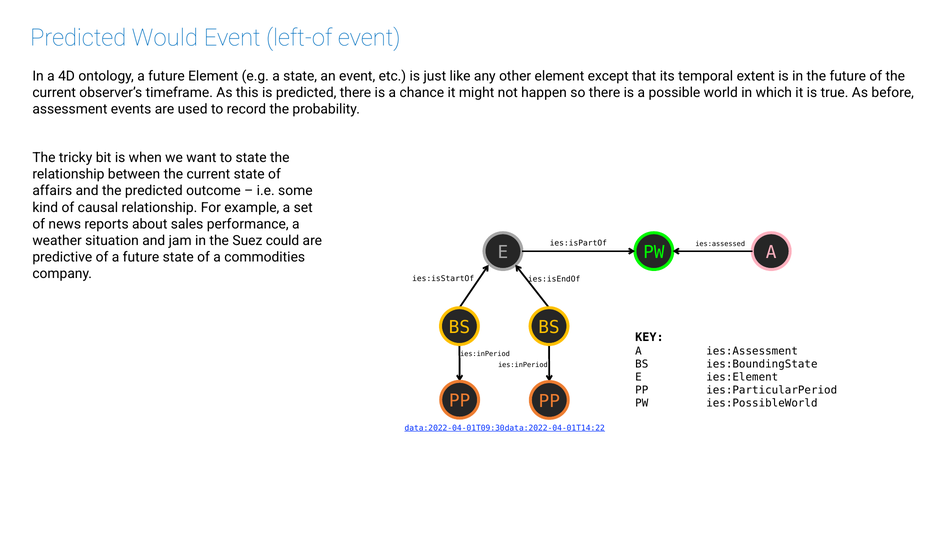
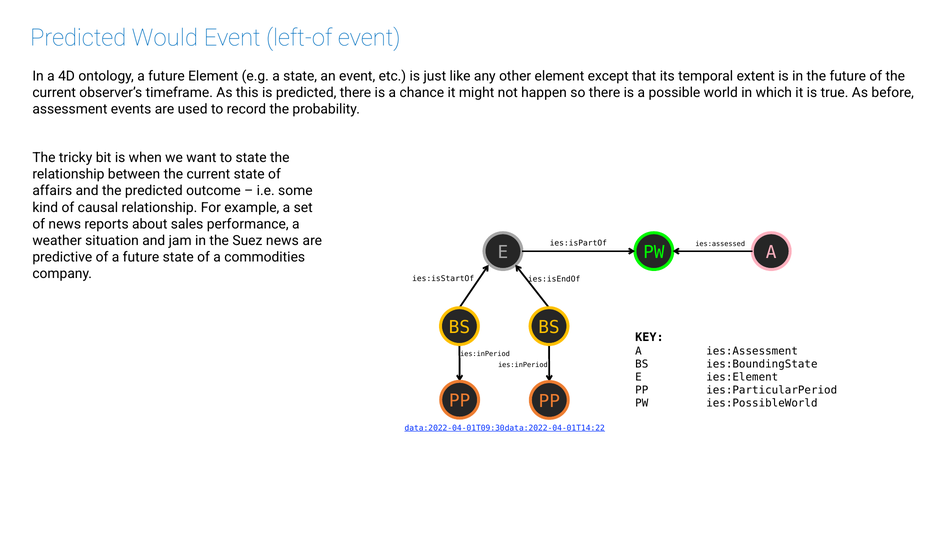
Suez could: could -> news (282, 241)
